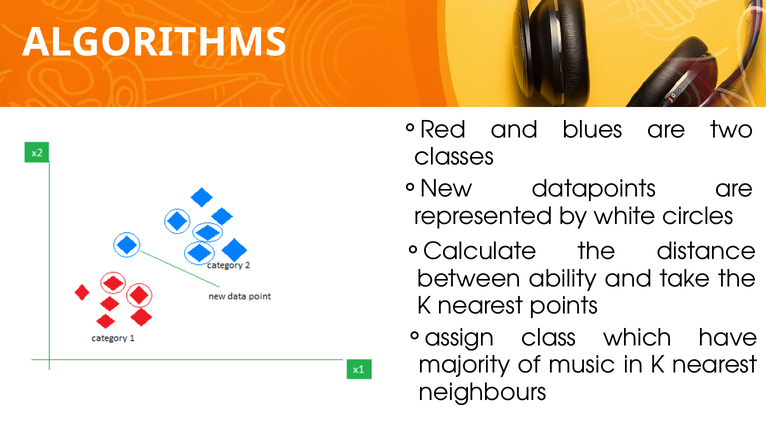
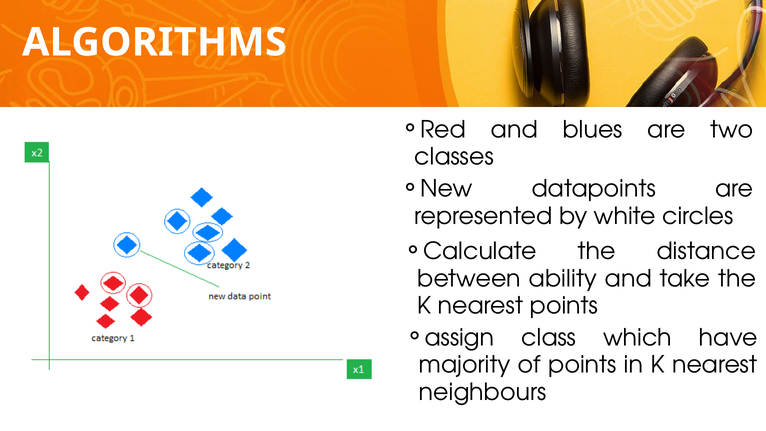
of music: music -> points (582, 365)
